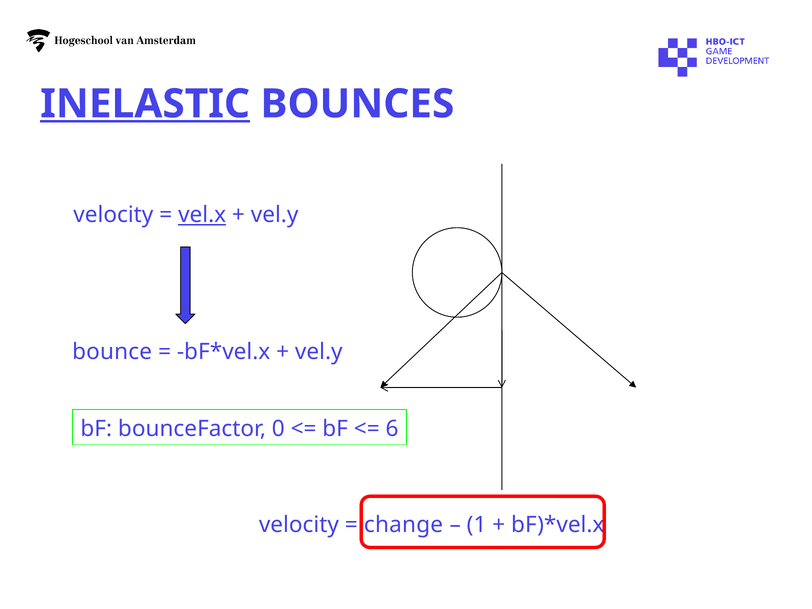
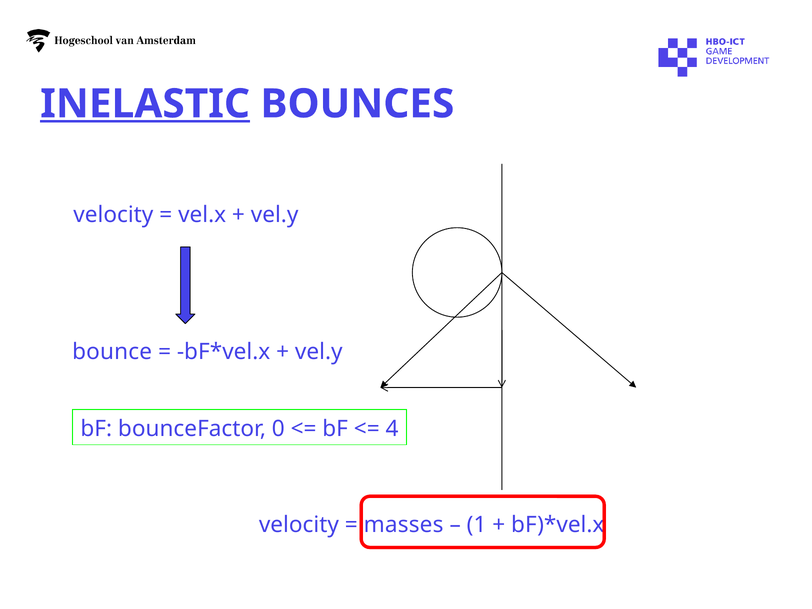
vel.x underline: present -> none (202, 215)
6: 6 -> 4 (392, 429)
change: change -> masses (404, 525)
